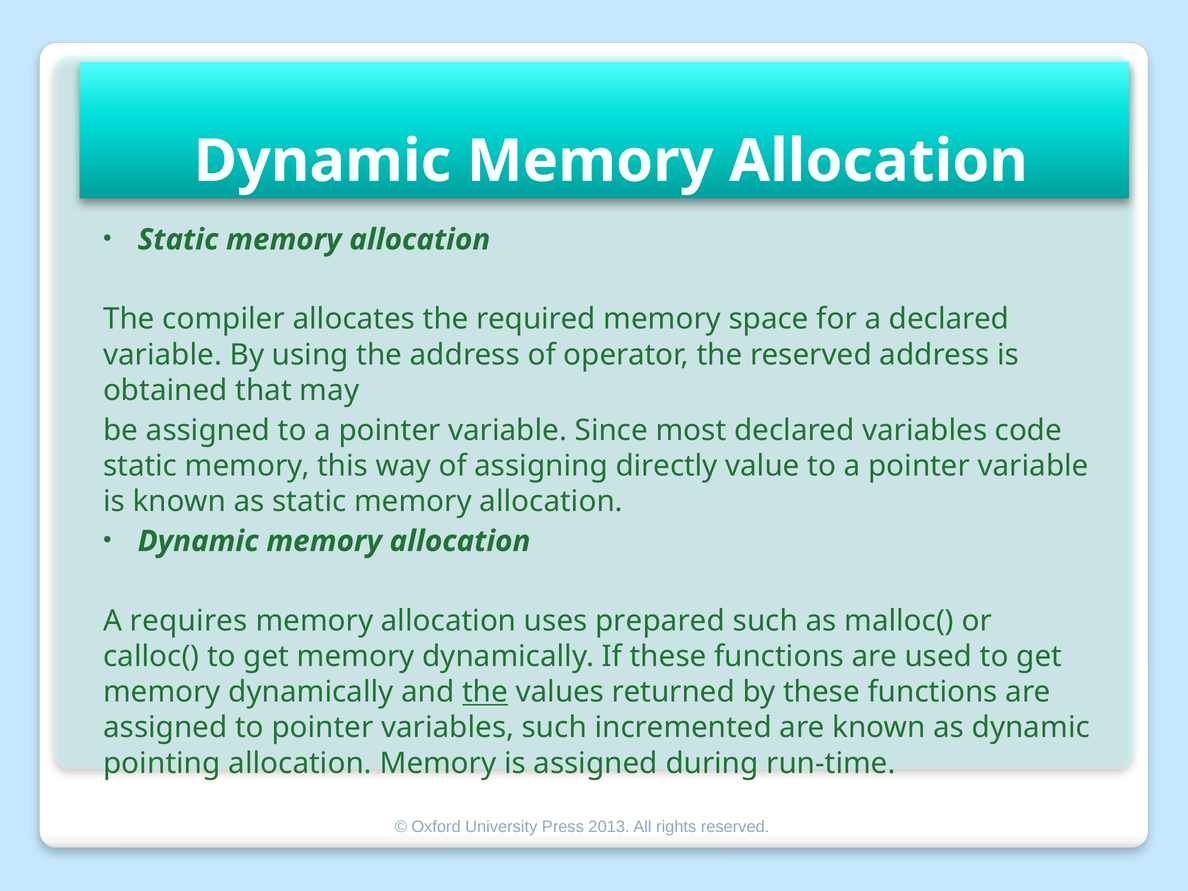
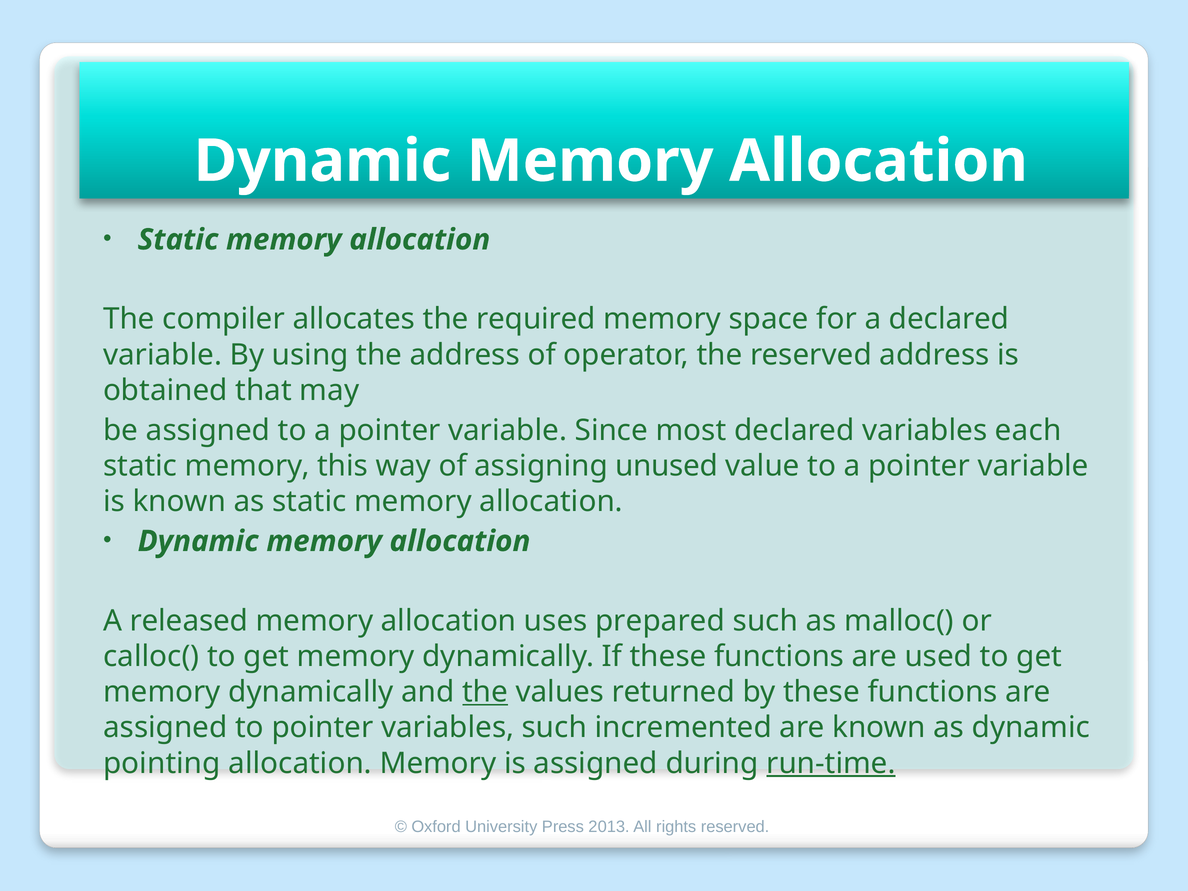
code: code -> each (1028, 430)
directly: directly -> unused (667, 466)
requires: requires -> released (189, 621)
run-time underline: none -> present (831, 763)
